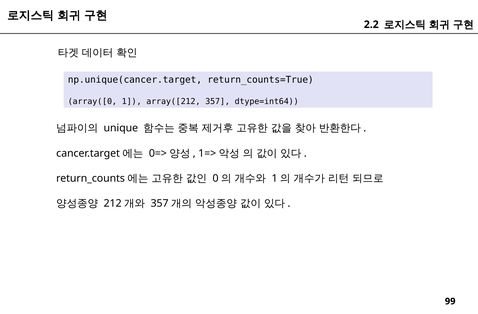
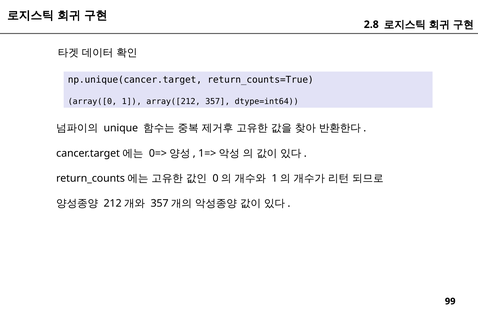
2.2: 2.2 -> 2.8 (371, 24)
